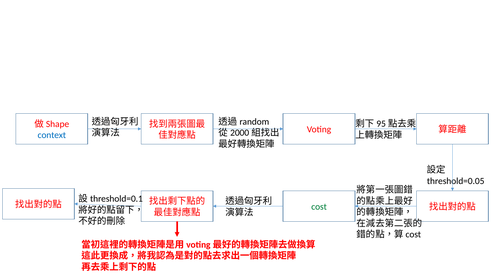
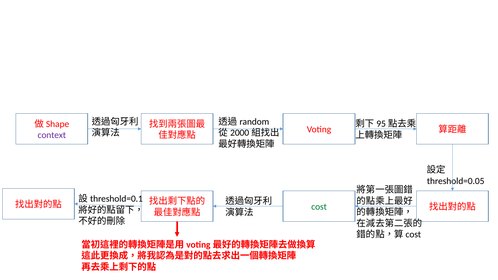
context colour: blue -> purple (52, 135)
